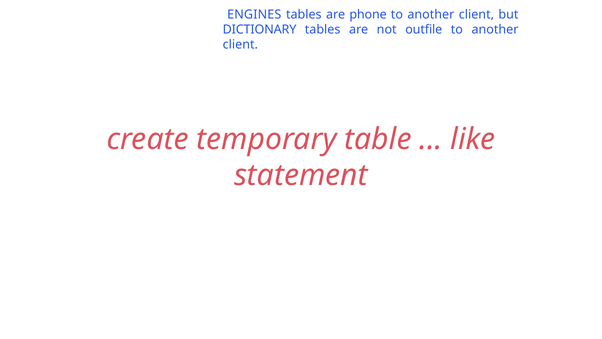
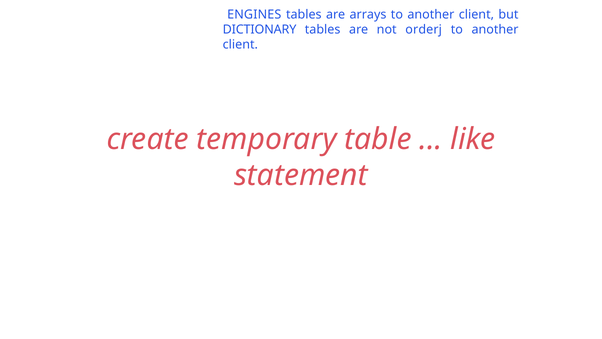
phone: phone -> arrays (368, 14)
outfile: outfile -> orderj (424, 29)
